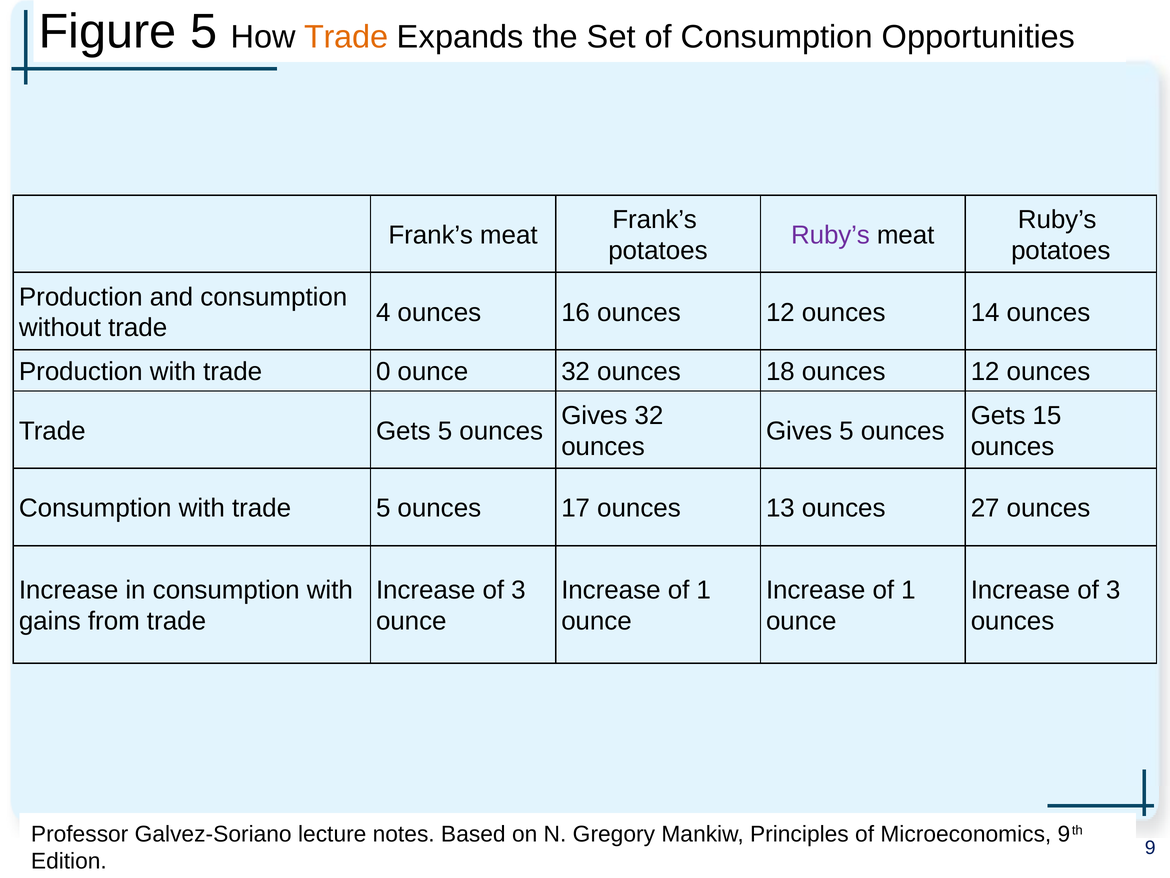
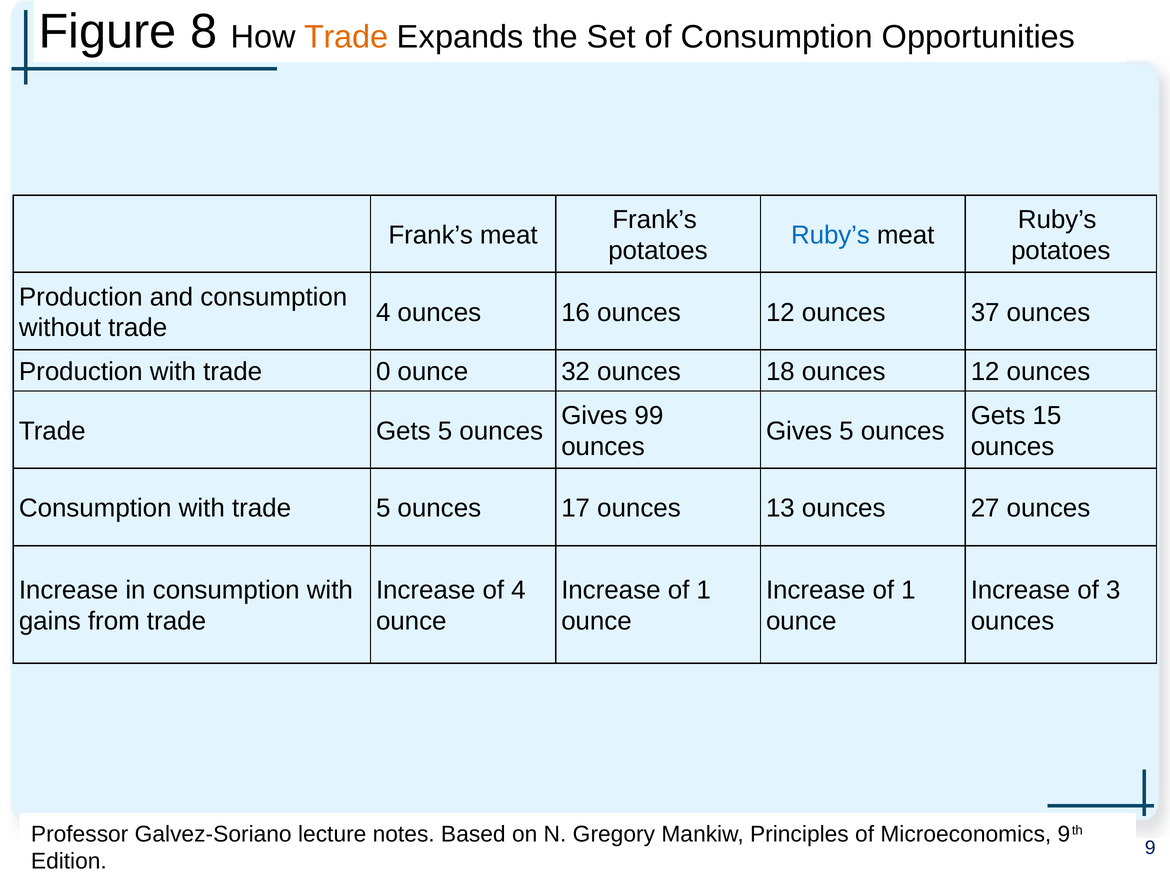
Figure 5: 5 -> 8 (204, 32)
Ruby’s colour: purple -> blue (830, 235)
14: 14 -> 37 (985, 312)
Gives 32: 32 -> 99 (649, 415)
3: 3 -> 4 (518, 590)
